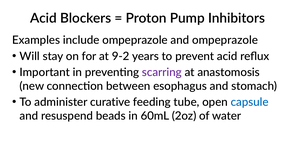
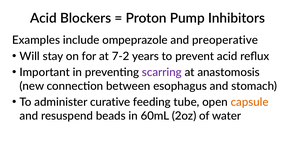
and ompeprazole: ompeprazole -> preoperative (225, 40)
9-2: 9-2 -> 7-2 (121, 56)
capsule colour: blue -> orange (250, 102)
